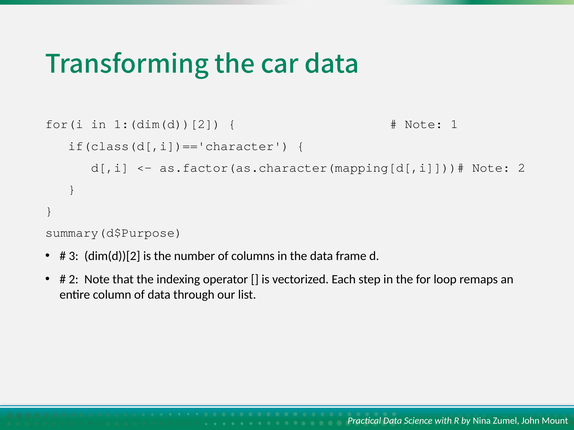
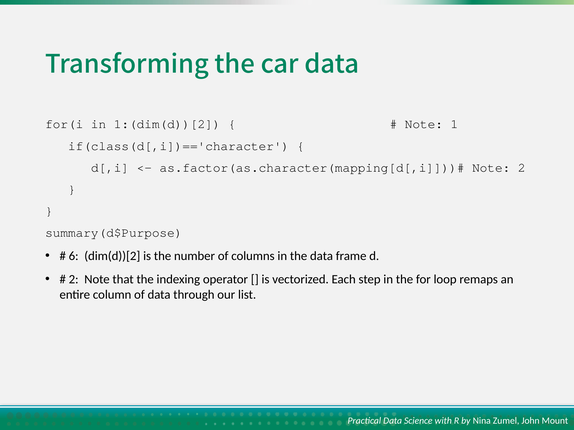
3: 3 -> 6 (74, 256)
